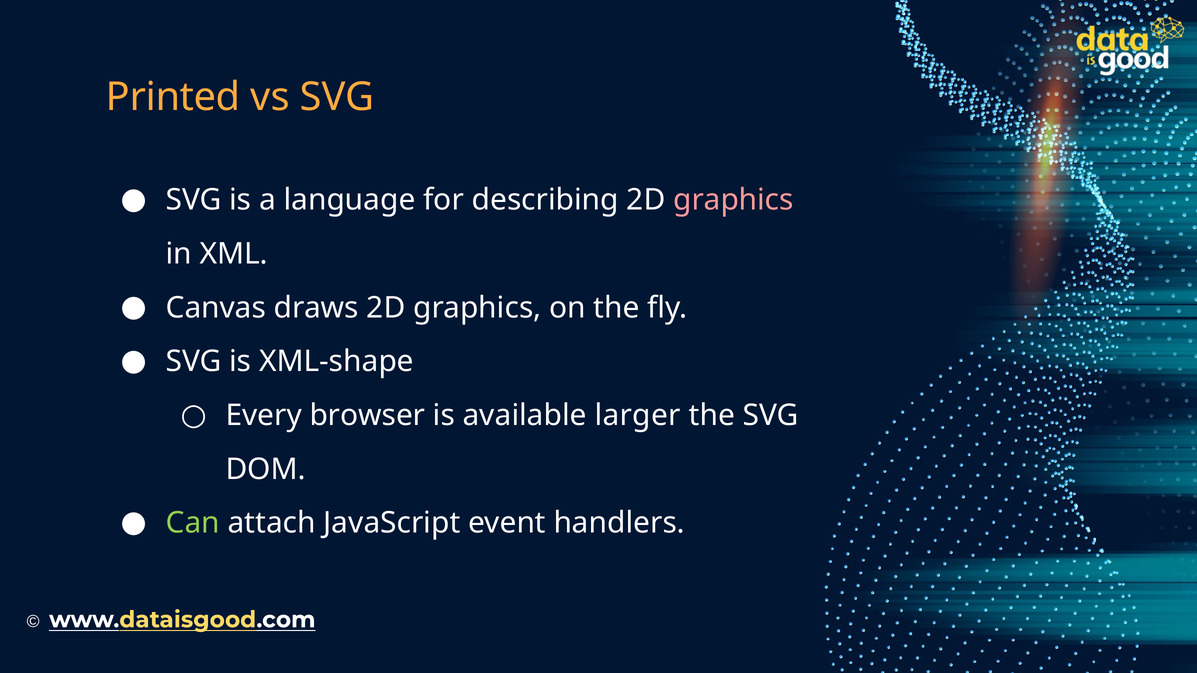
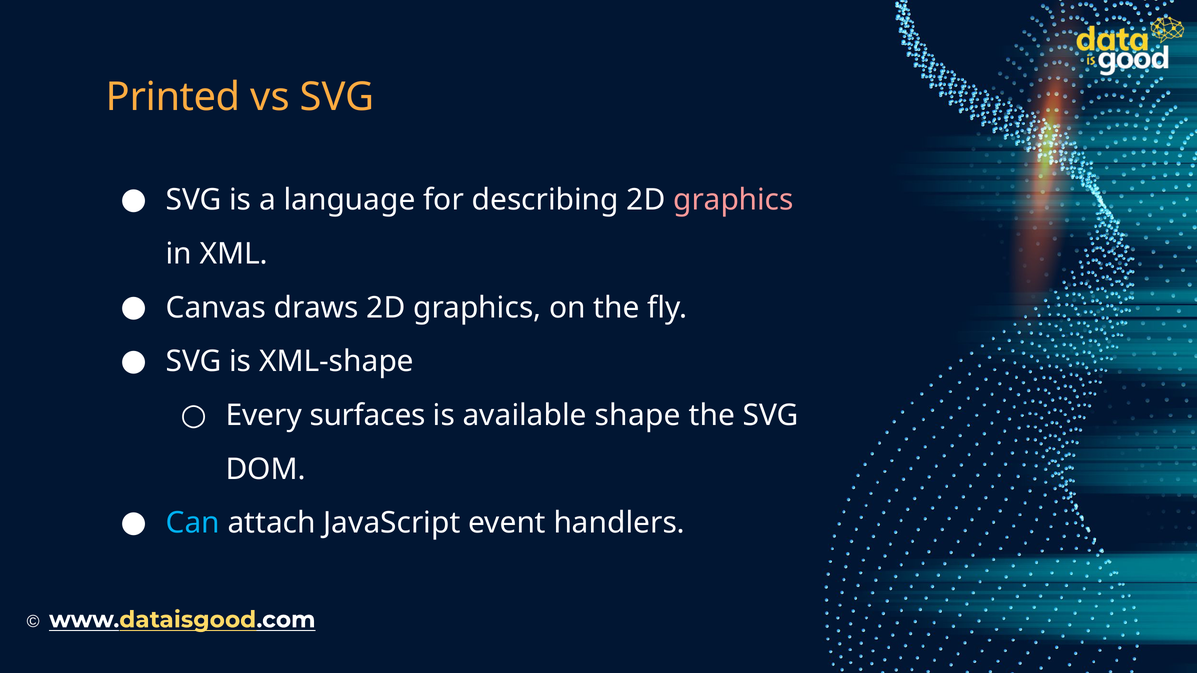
browser: browser -> surfaces (368, 416)
larger: larger -> shape (638, 416)
Can colour: light green -> light blue (193, 523)
